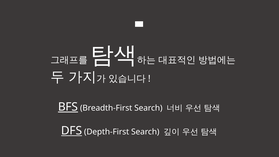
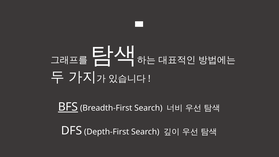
DFS underline: present -> none (72, 131)
